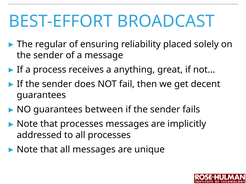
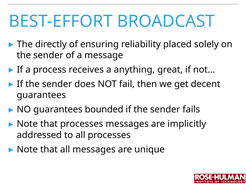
regular: regular -> directly (51, 44)
between: between -> bounded (104, 110)
